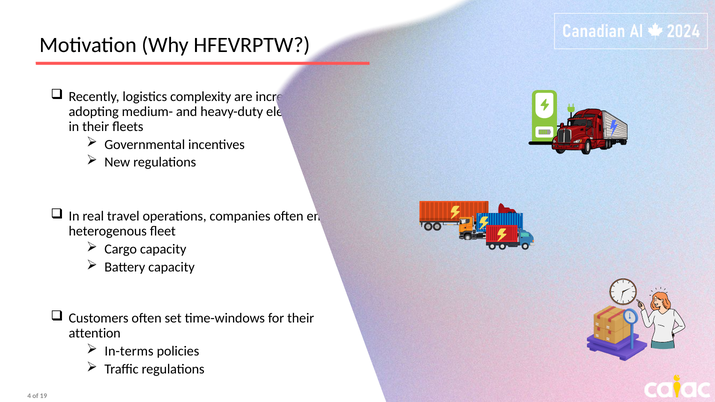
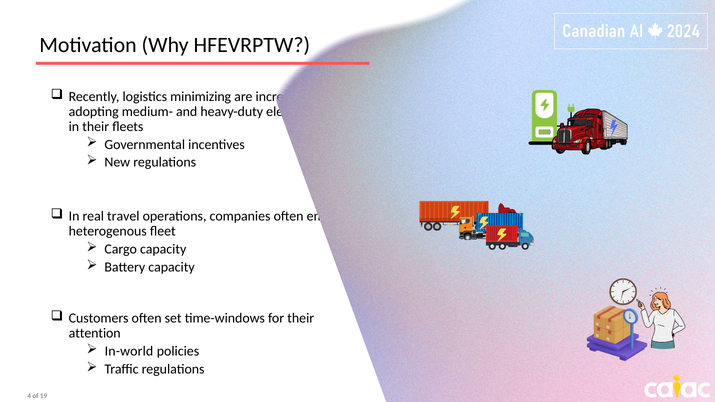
complexity: complexity -> minimizing (201, 97)
In-terms: In-terms -> In-world (129, 351)
